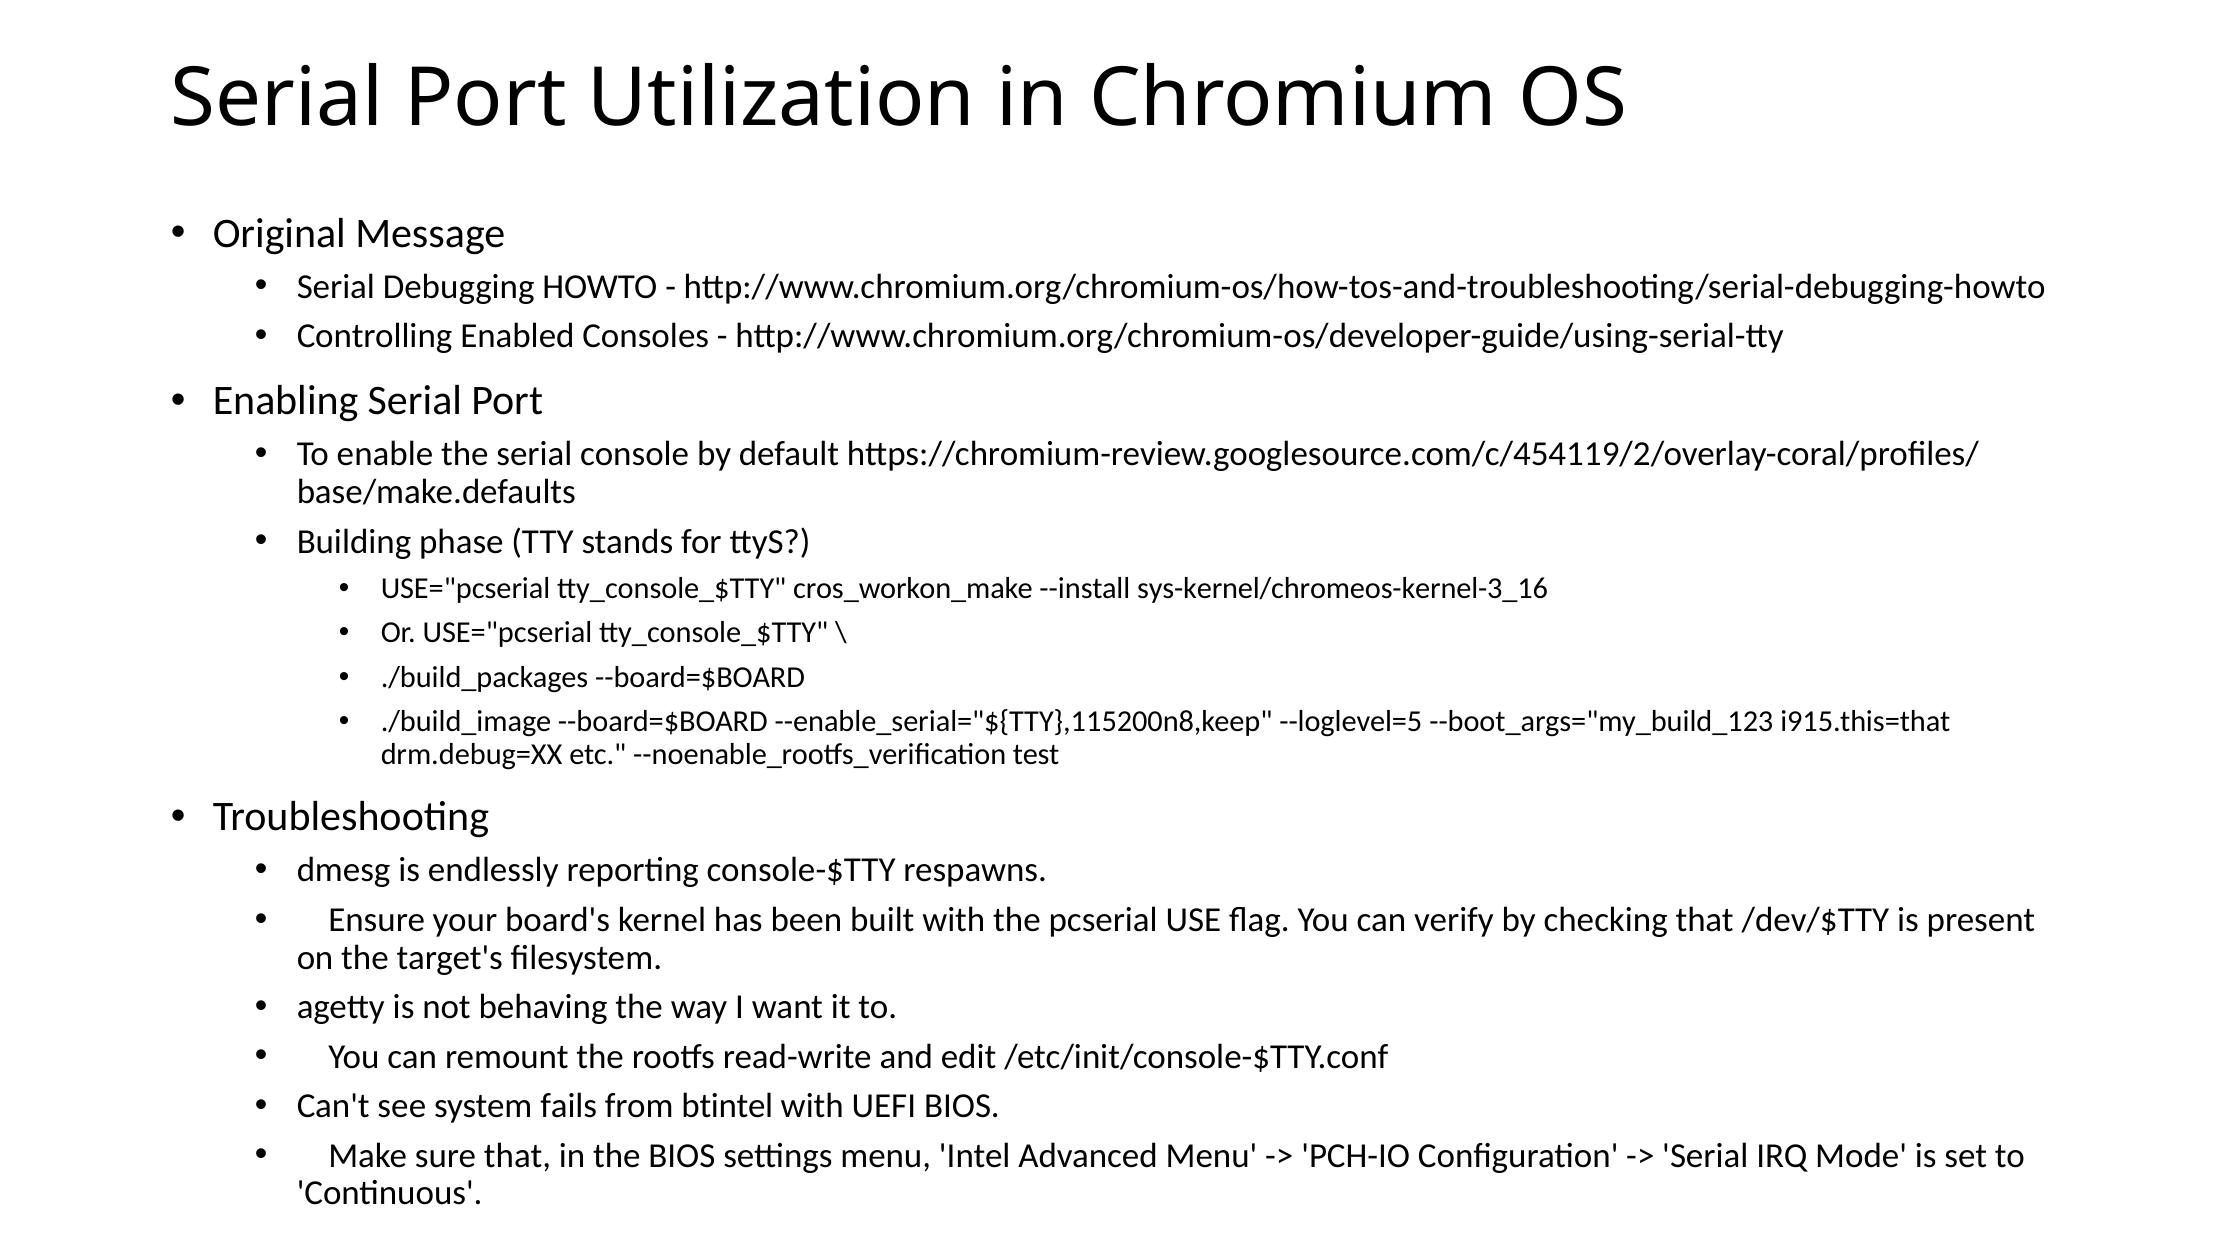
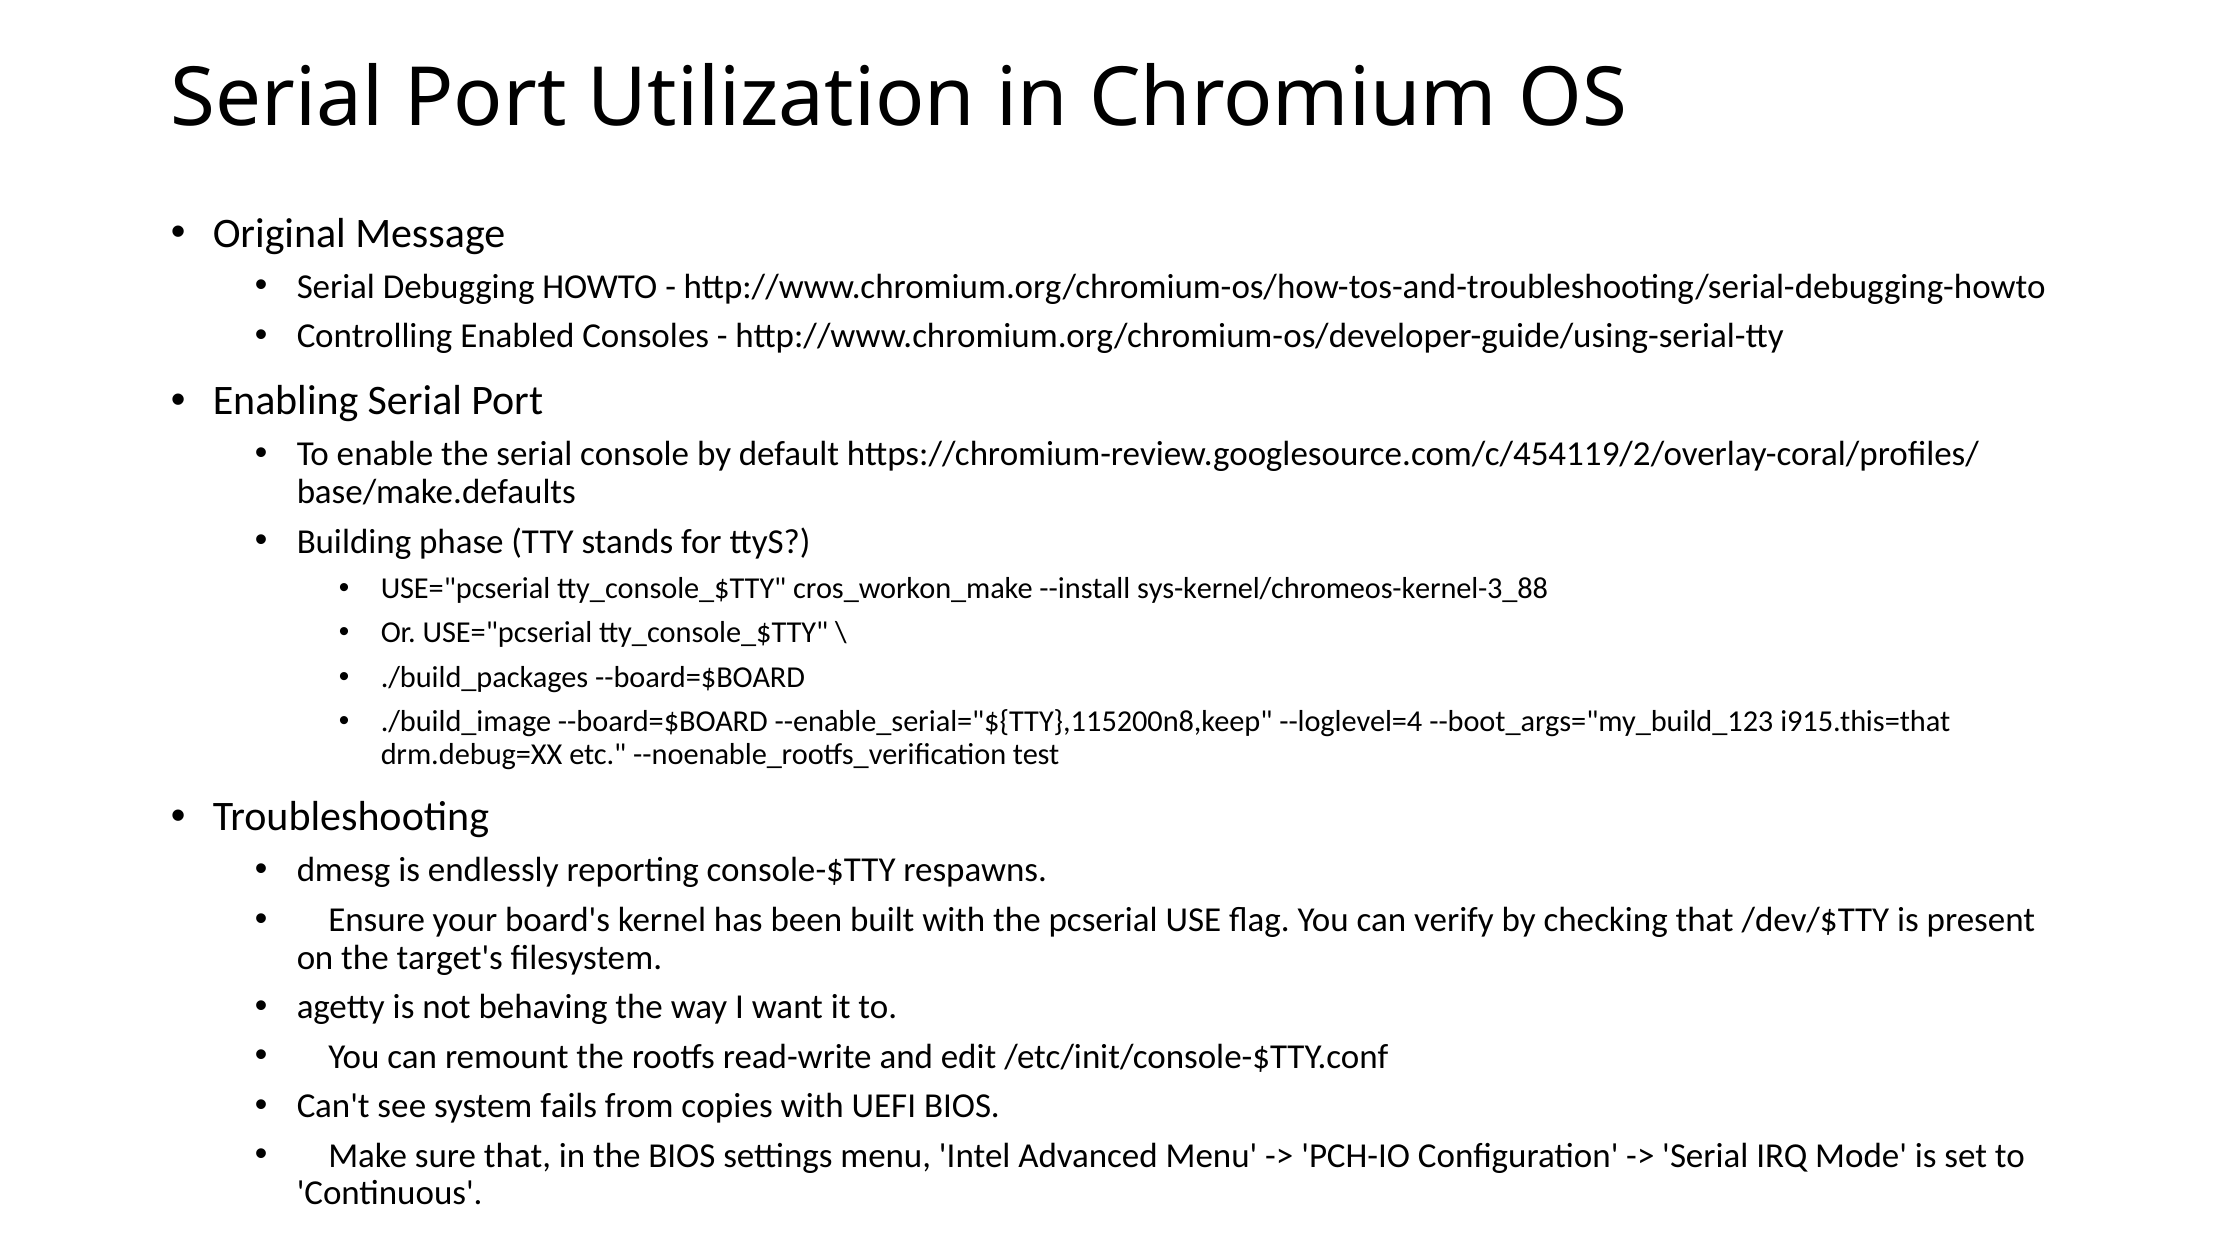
sys-kernel/chromeos-kernel-3_16: sys-kernel/chromeos-kernel-3_16 -> sys-kernel/chromeos-kernel-3_88 (1343, 588)
--loglevel=5: --loglevel=5 -> --loglevel=4 (1351, 722)
btintel: btintel -> copies (727, 1106)
